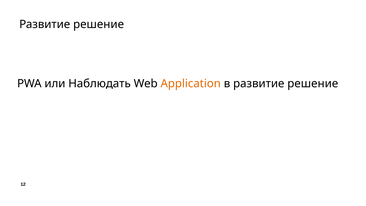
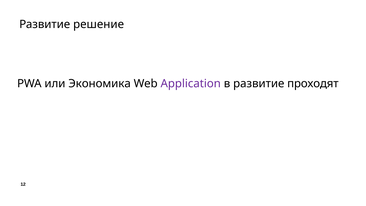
Наблюдать: Наблюдать -> Экономика (100, 84)
Application colour: orange -> purple (191, 84)
в развитие решение: решение -> проходят (313, 84)
